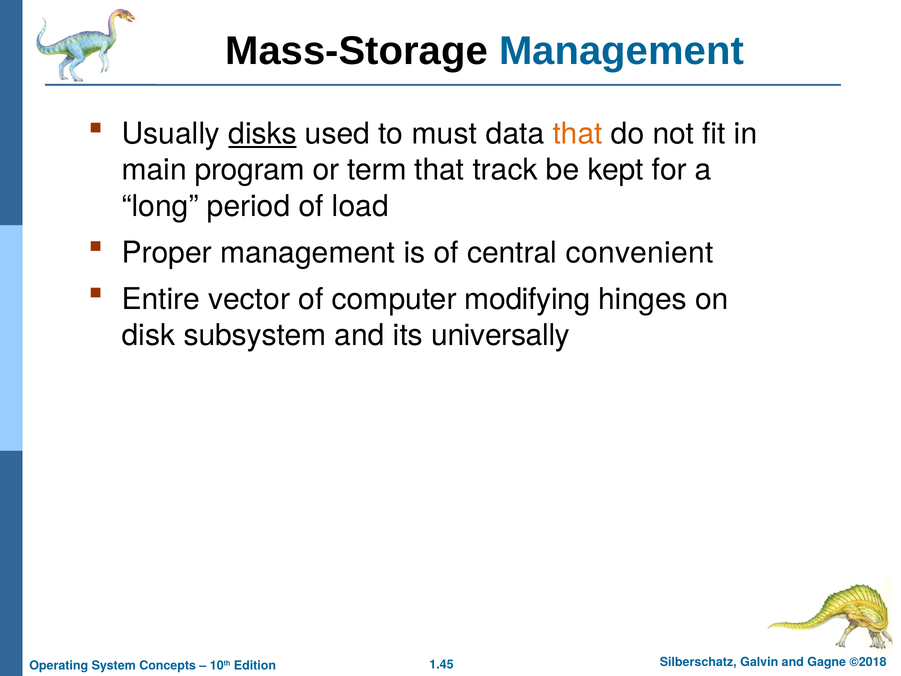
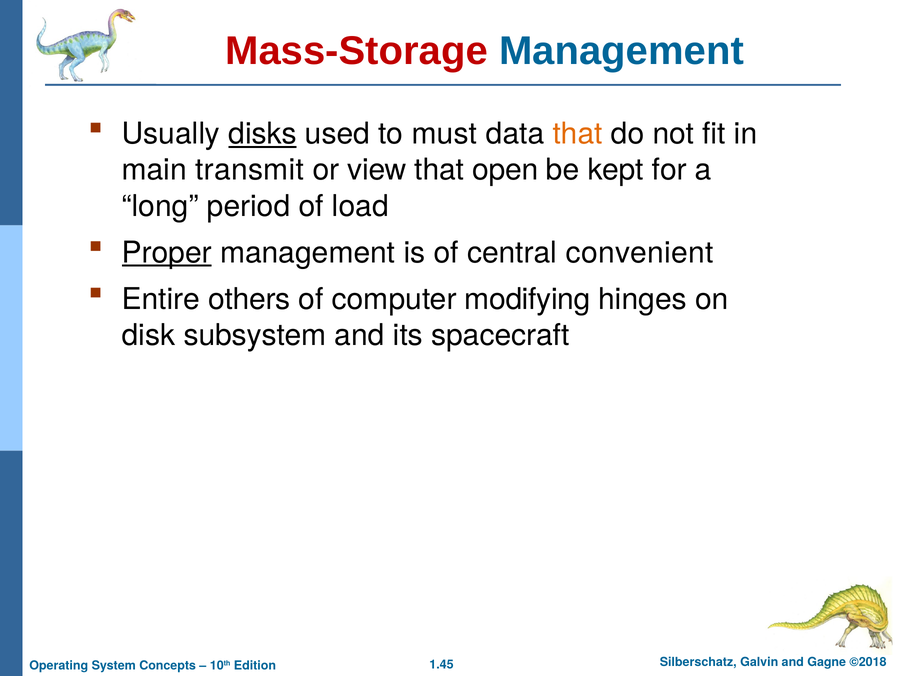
Mass-Storage colour: black -> red (357, 51)
program: program -> transmit (250, 170)
term: term -> view (377, 170)
track: track -> open (505, 170)
Proper underline: none -> present (167, 253)
vector: vector -> others (249, 299)
universally: universally -> spacecraft (500, 335)
